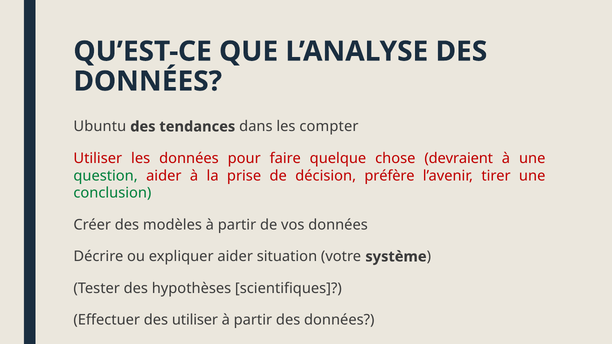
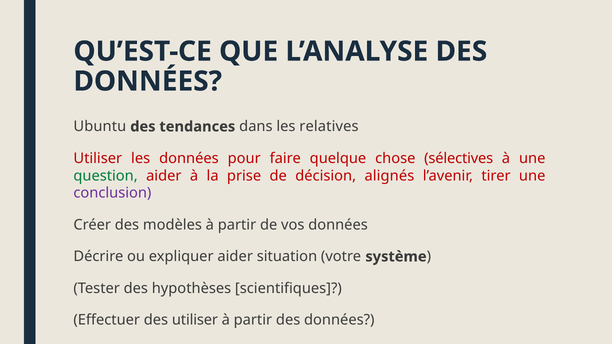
compter: compter -> relatives (329, 127)
devraient: devraient -> sélectives (459, 158)
préfère: préfère -> alignés (389, 176)
conclusion colour: green -> purple (112, 193)
